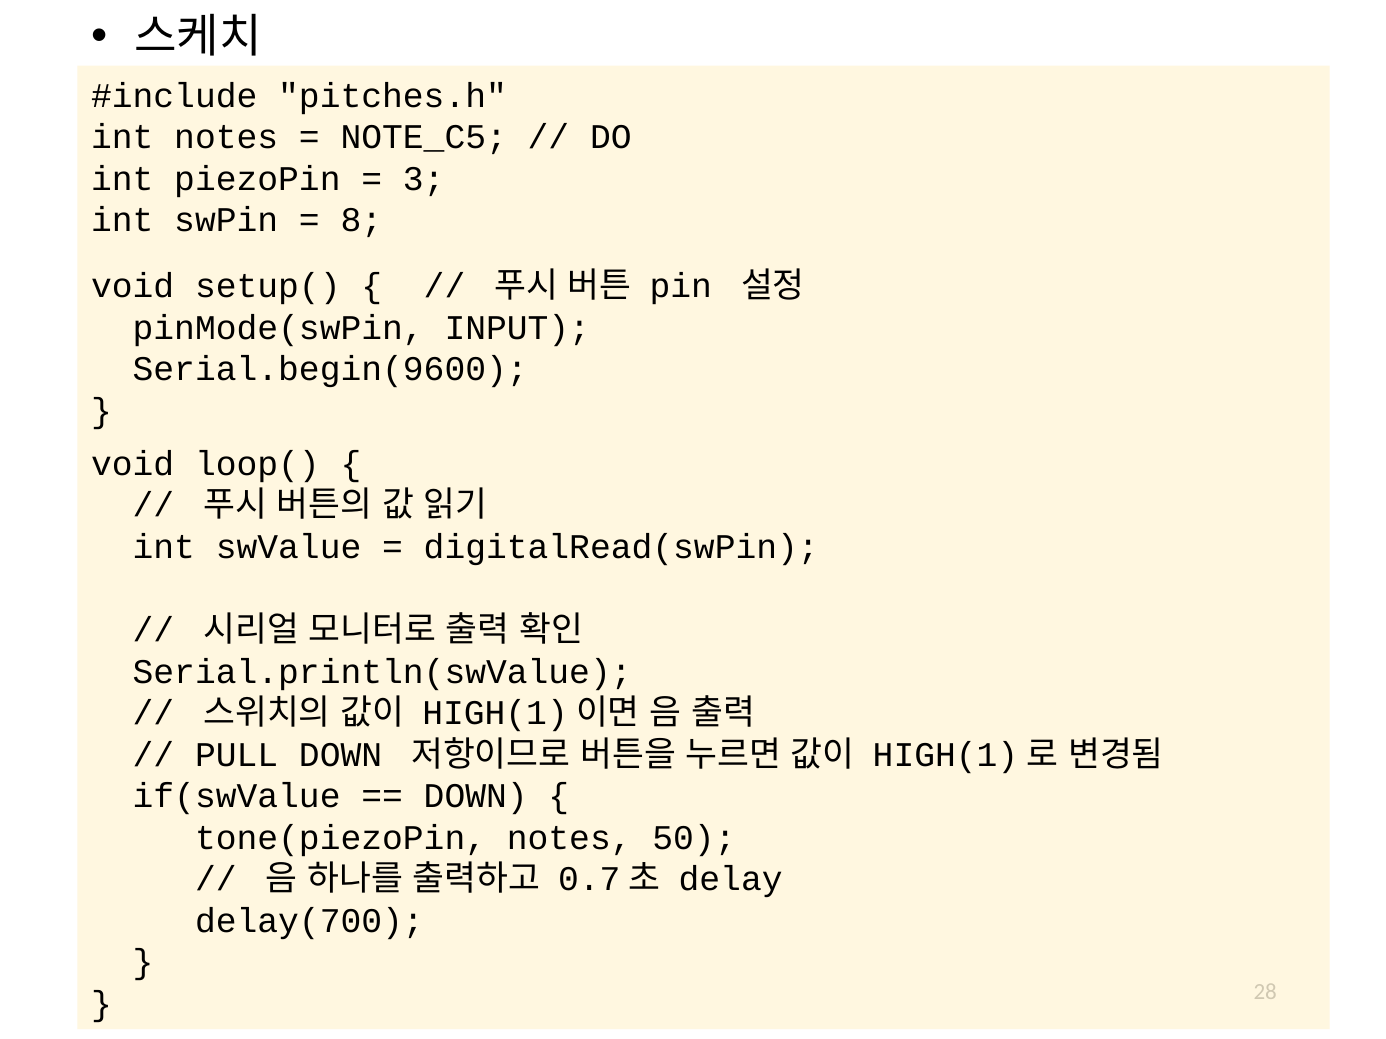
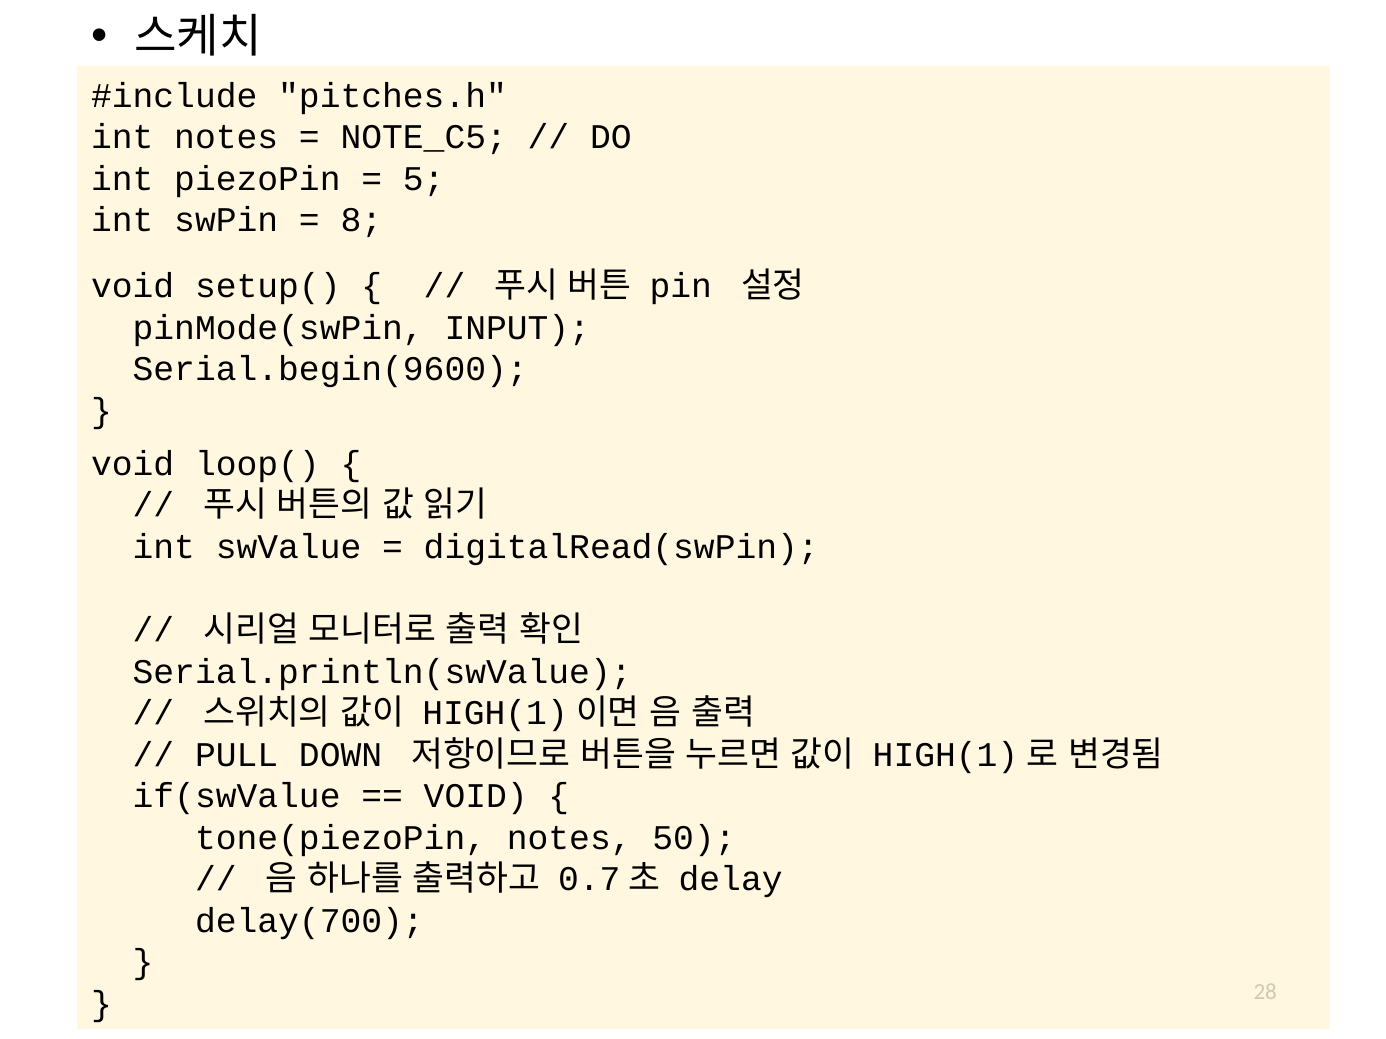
3: 3 -> 5 (424, 179)
DOWN: DOWN -> VOID (476, 797)
